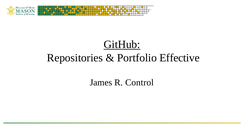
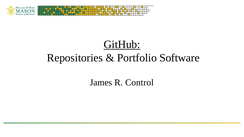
Effective: Effective -> Software (180, 58)
